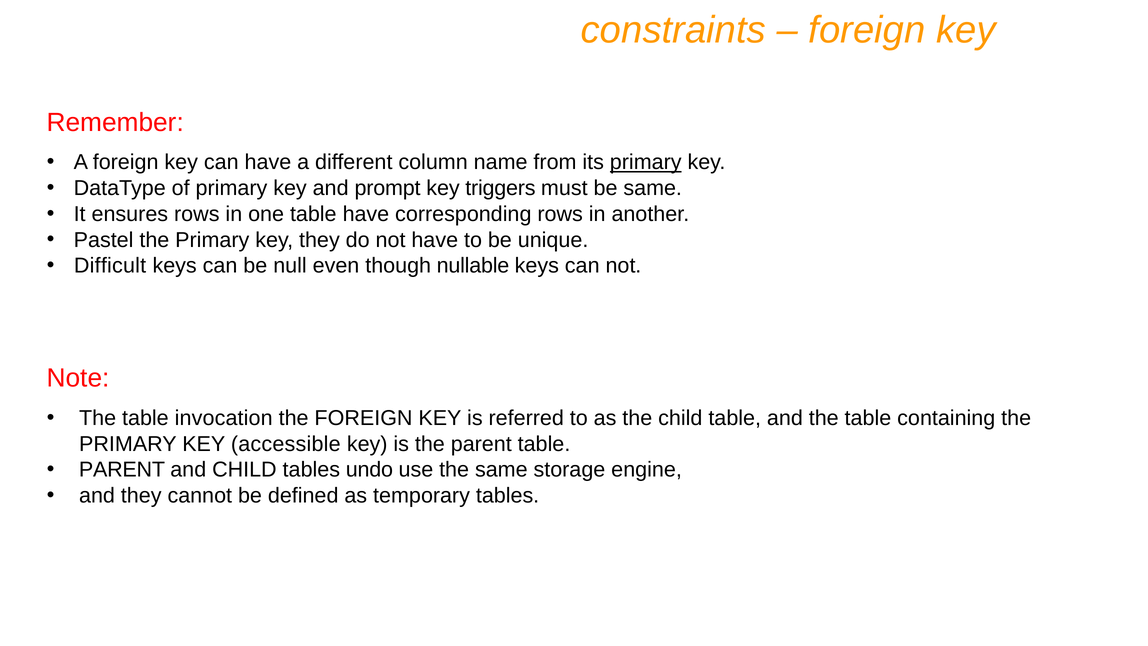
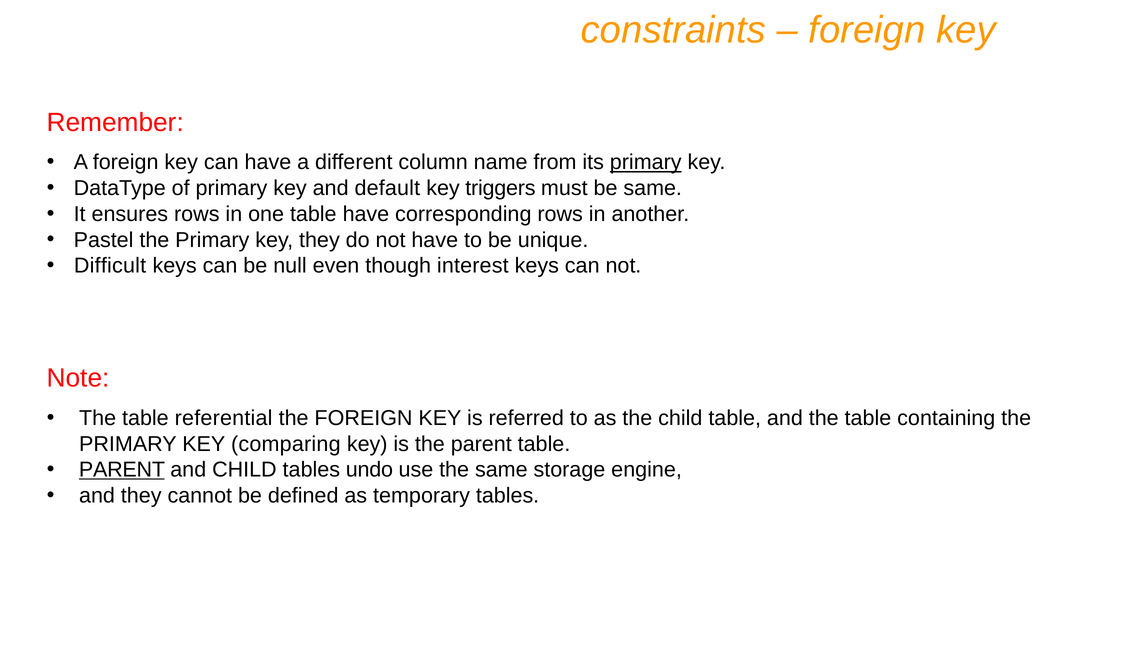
prompt: prompt -> default (387, 188)
nullable: nullable -> interest (473, 266)
invocation: invocation -> referential (224, 418)
accessible: accessible -> comparing (286, 444)
PARENT underline: none -> present (122, 470)
